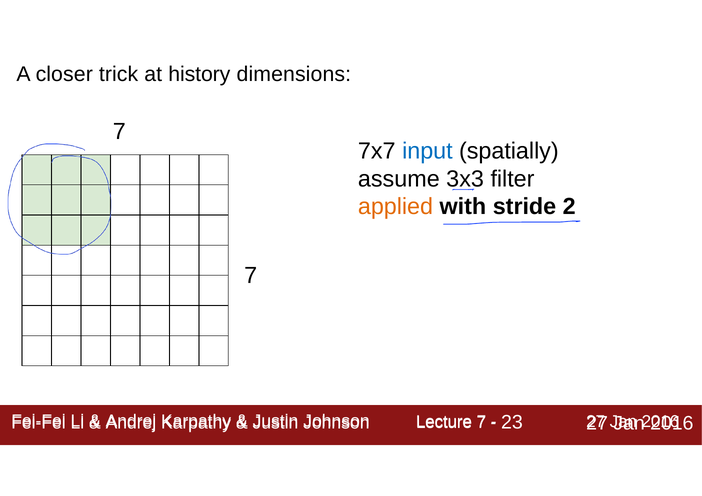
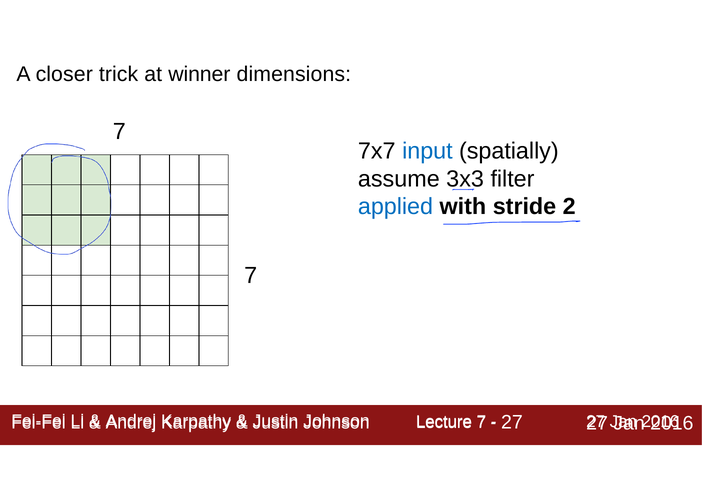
history: history -> winner (199, 74)
applied colour: orange -> blue (395, 207)
23: 23 -> 27 (512, 423)
